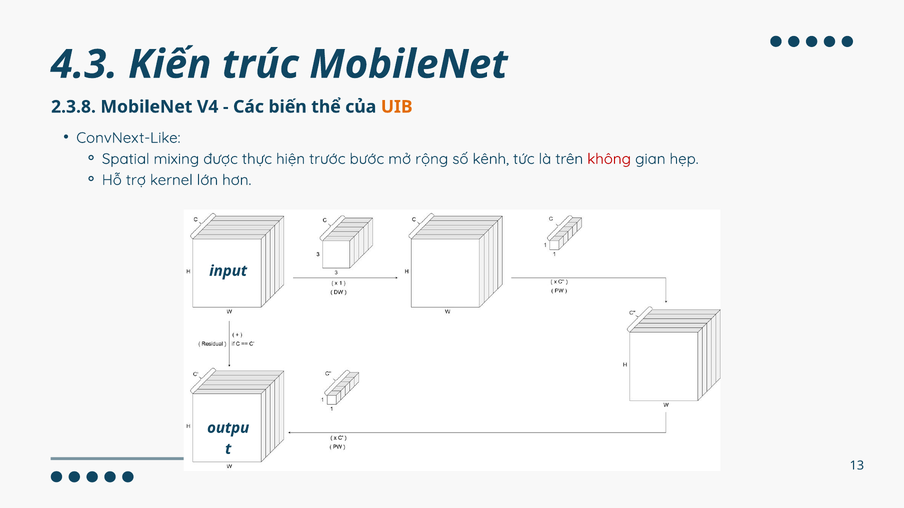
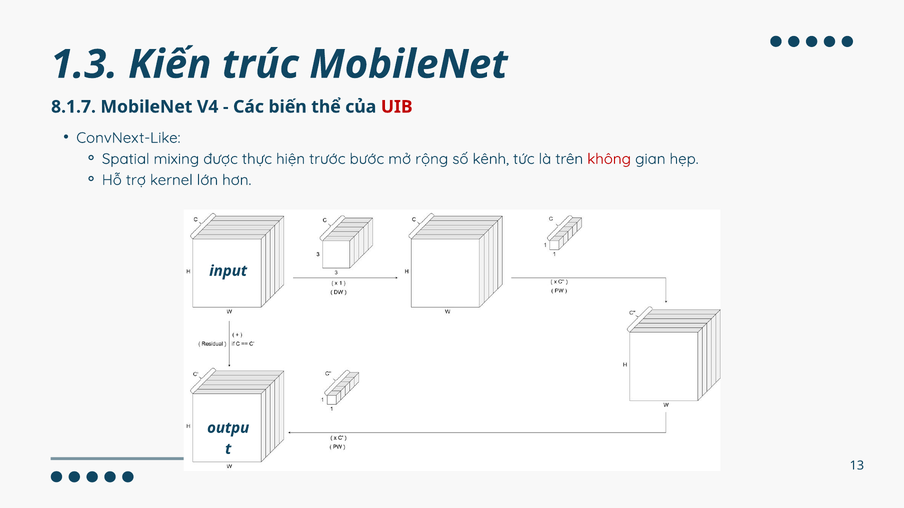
4.3: 4.3 -> 1.3 (84, 65)
2.3.8: 2.3.8 -> 8.1.7 (73, 107)
UIB colour: orange -> red (397, 107)
